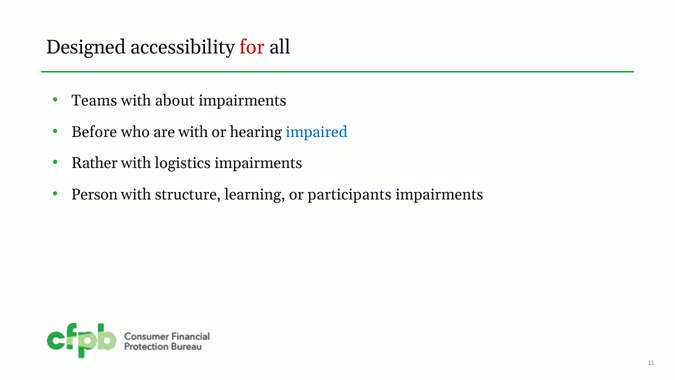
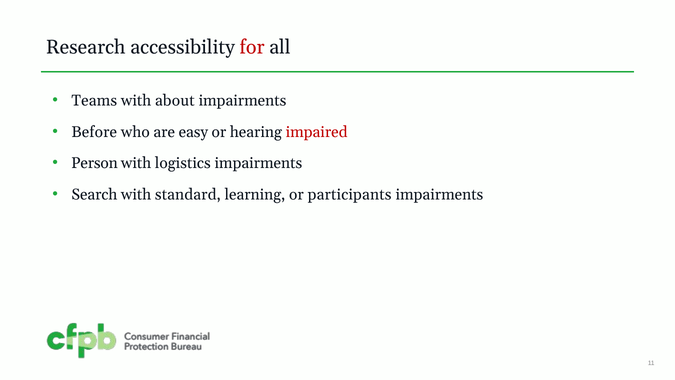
Designed: Designed -> Research (86, 47)
are with: with -> easy (193, 132)
impaired colour: blue -> red (317, 132)
Rather: Rather -> Person (94, 163)
Person: Person -> Search (94, 194)
structure: structure -> standard (188, 194)
